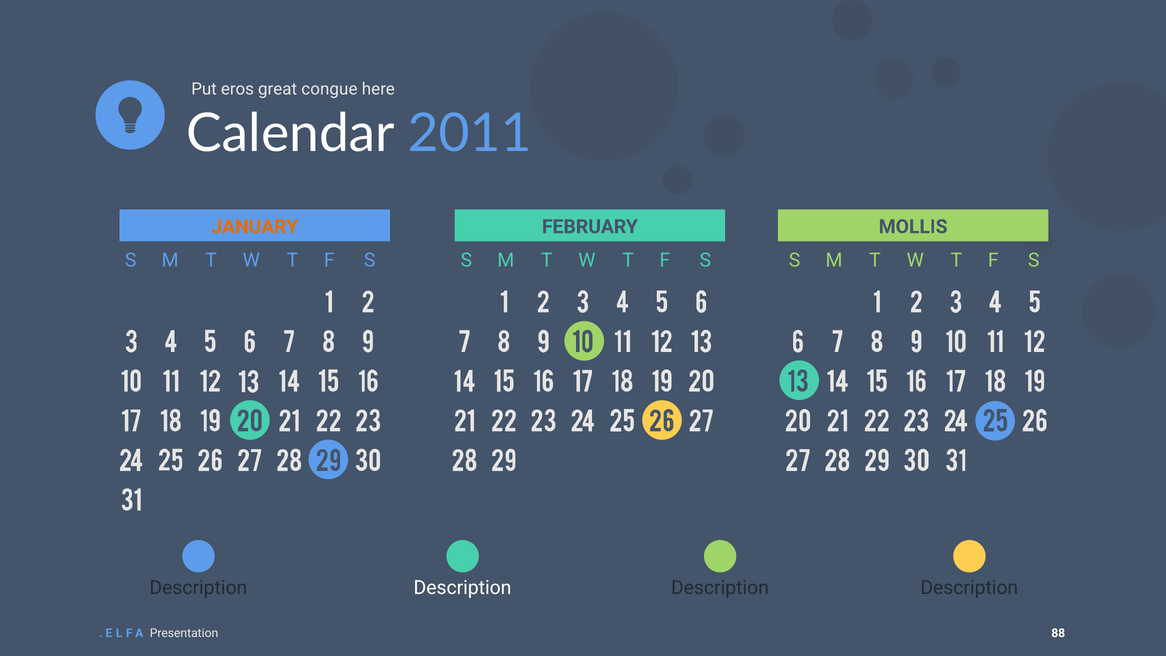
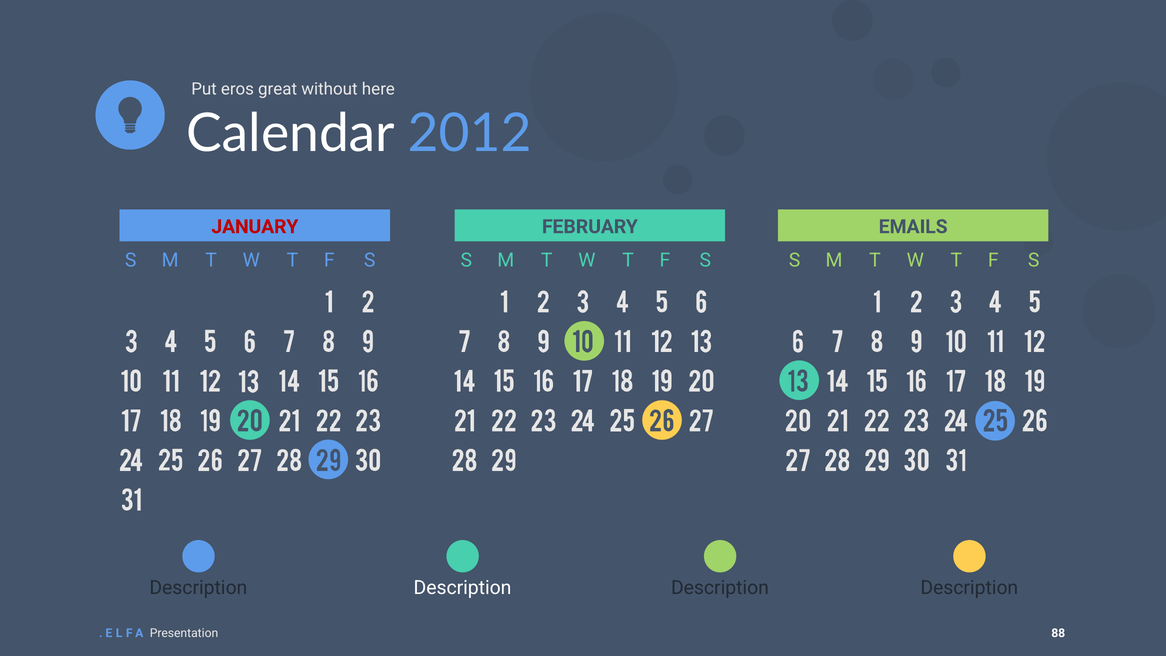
congue: congue -> without (329, 89)
2011: 2011 -> 2012 (470, 133)
JANUARY colour: orange -> red (255, 227)
MOLLIS: MOLLIS -> EMAILS (913, 227)
